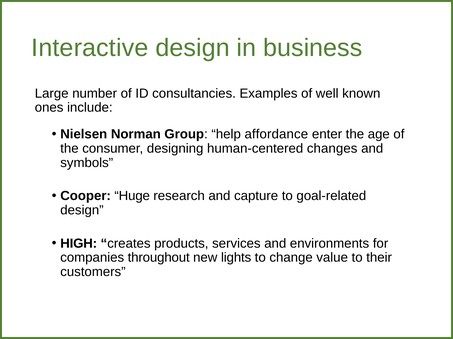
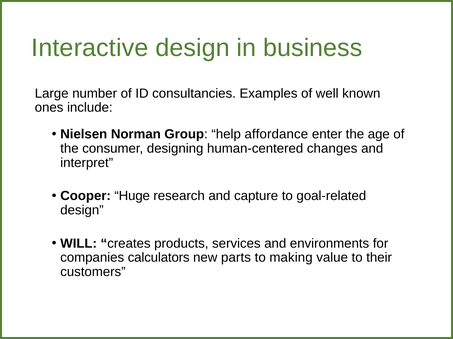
symbols: symbols -> interpret (87, 163)
HIGH: HIGH -> WILL (79, 244)
throughout: throughout -> calculators (159, 258)
lights: lights -> parts (236, 258)
change: change -> making (291, 258)
